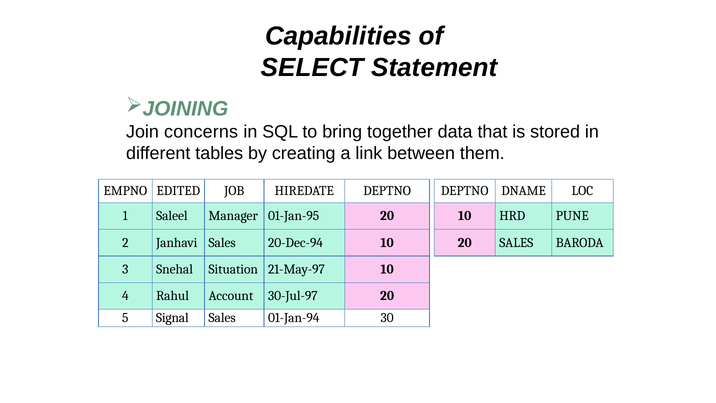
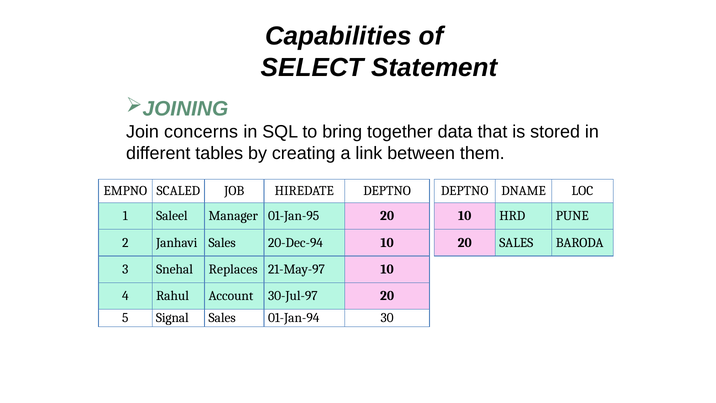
EDITED: EDITED -> SCALED (178, 191)
Situation: Situation -> Replaces (233, 269)
